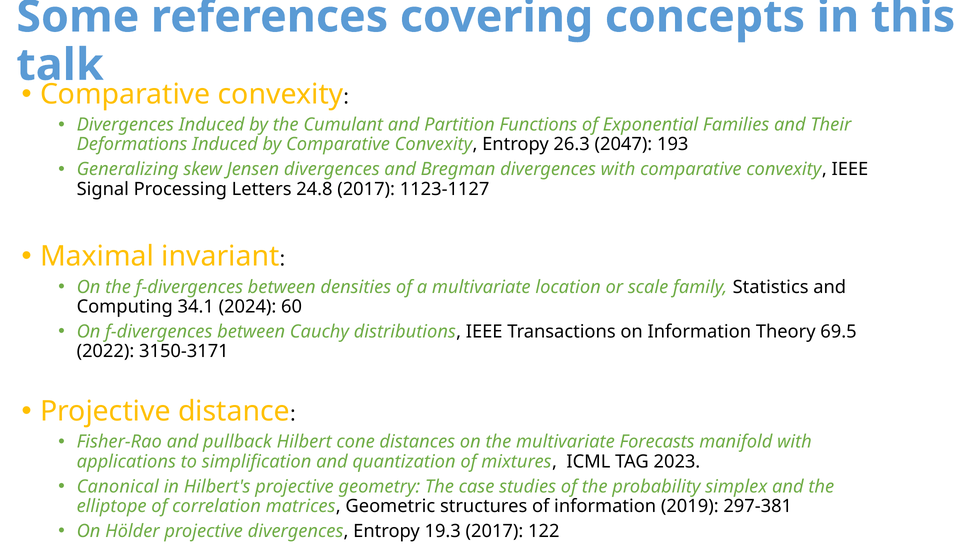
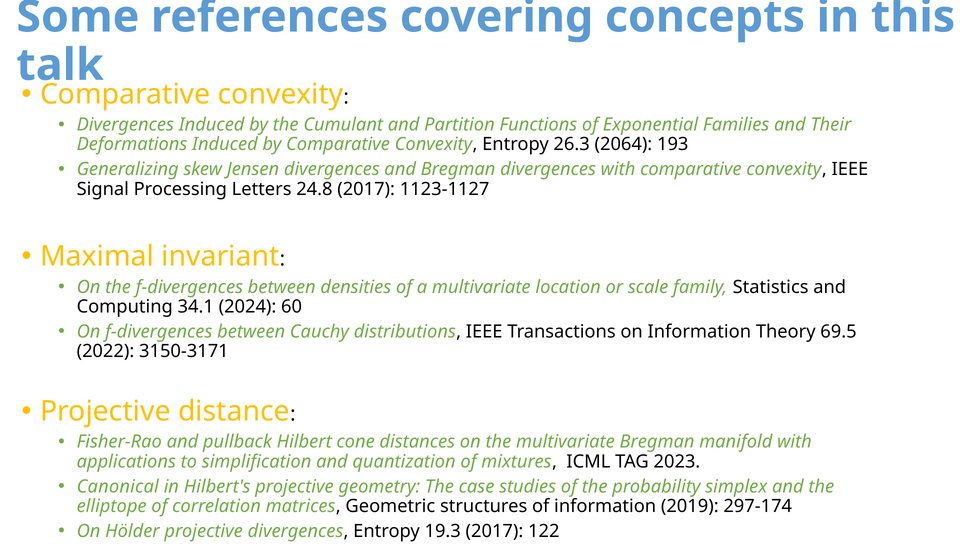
2047: 2047 -> 2064 (623, 145)
multivariate Forecasts: Forecasts -> Bregman (657, 442)
297-381: 297-381 -> 297-174 (758, 507)
